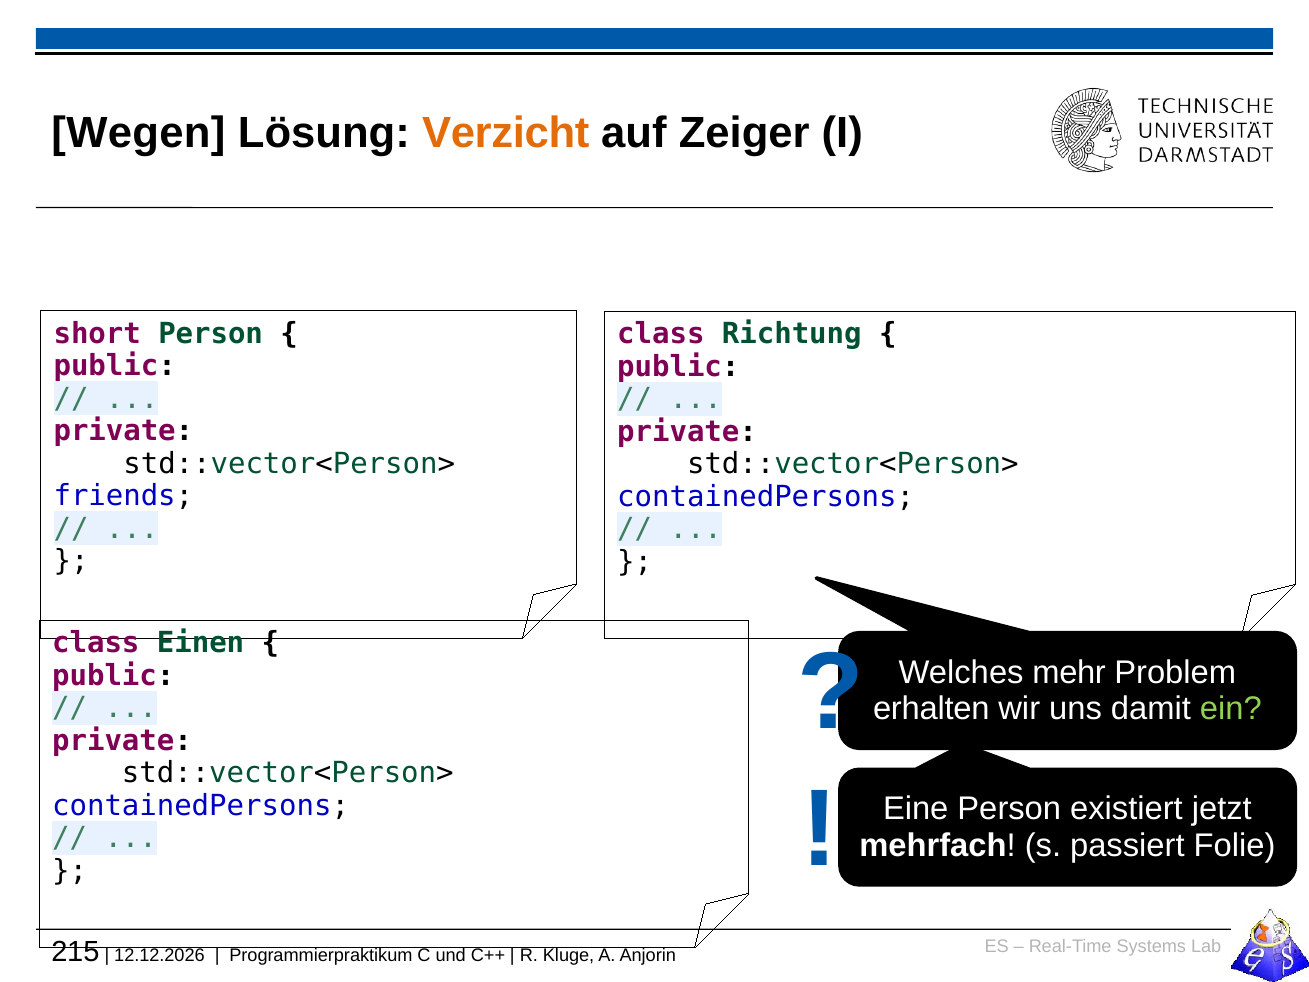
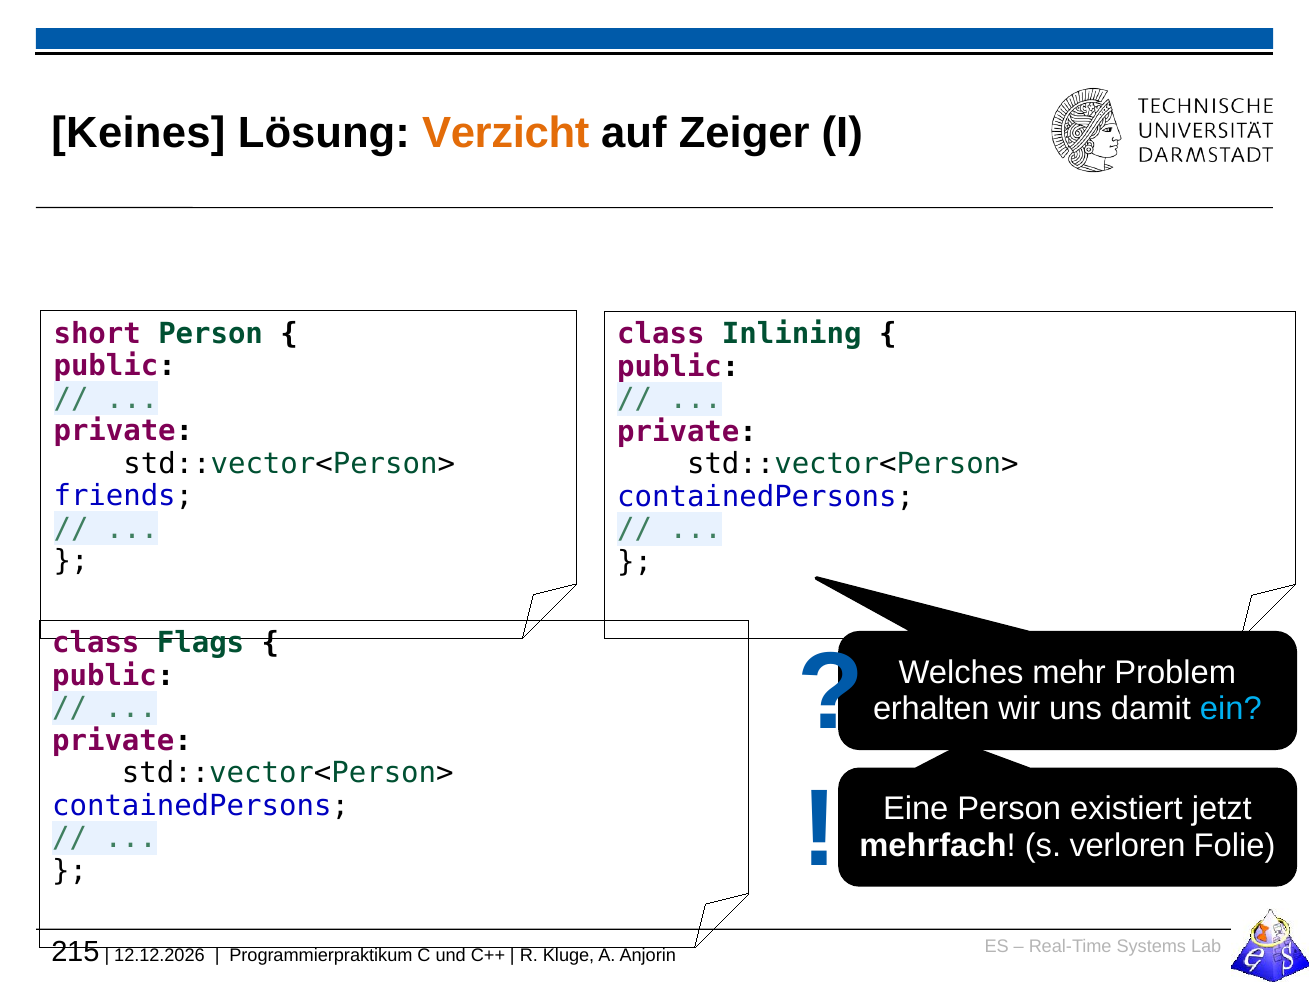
Wegen: Wegen -> Keines (138, 133)
Richtung: Richtung -> Inlining (792, 334)
Einen: Einen -> Flags (201, 643)
ein colour: light green -> light blue (1231, 709)
passiert: passiert -> verloren (1128, 845)
